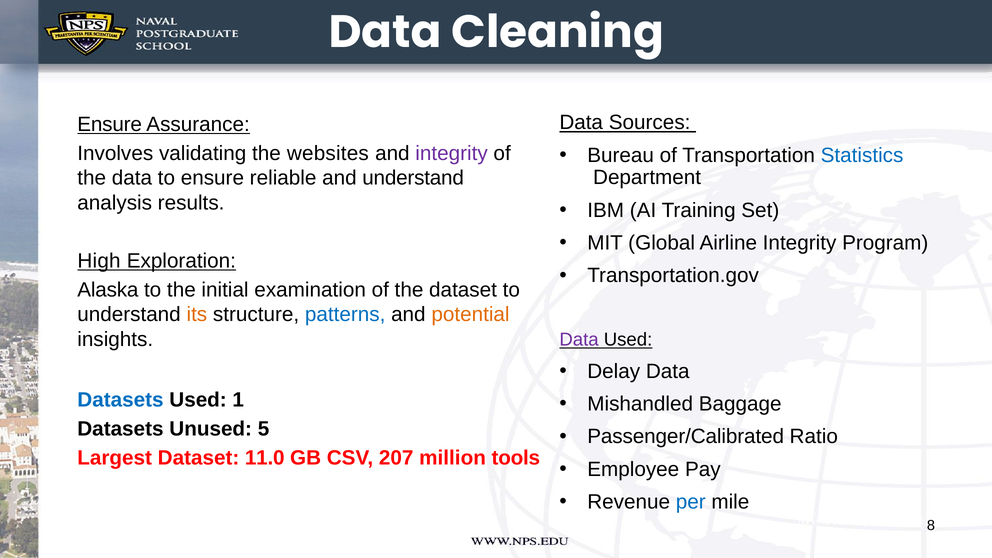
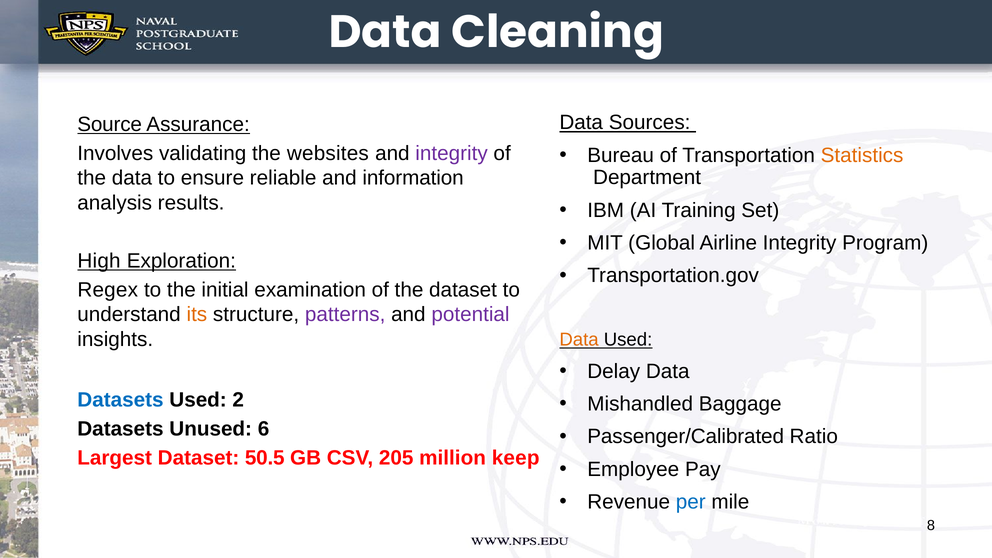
Ensure: Ensure -> Source (110, 124)
Statistics colour: blue -> orange (862, 155)
and understand: understand -> information (413, 178)
Alaska: Alaska -> Regex (108, 290)
patterns colour: blue -> purple (345, 315)
potential colour: orange -> purple (471, 315)
Data colour: purple -> orange (579, 340)
1: 1 -> 2 (238, 400)
5: 5 -> 6 (264, 429)
11.0: 11.0 -> 50.5 (265, 458)
207: 207 -> 205 (396, 458)
tools: tools -> keep (516, 458)
